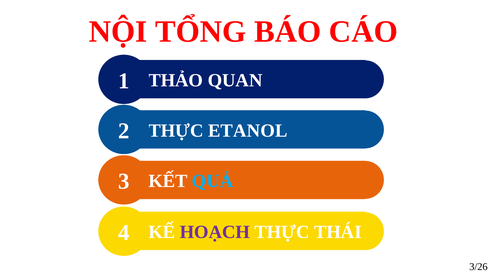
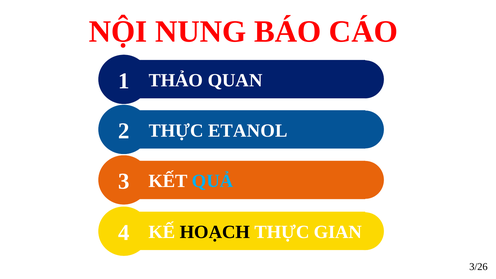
TỔNG: TỔNG -> NUNG (201, 32)
HOẠCH colour: purple -> black (215, 232)
THÁI: THÁI -> GIAN (338, 232)
